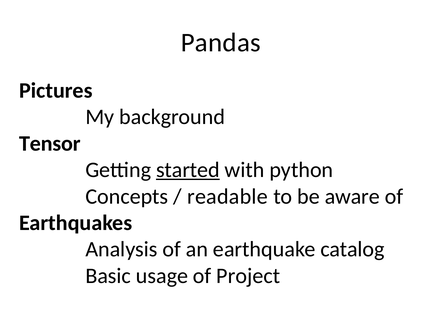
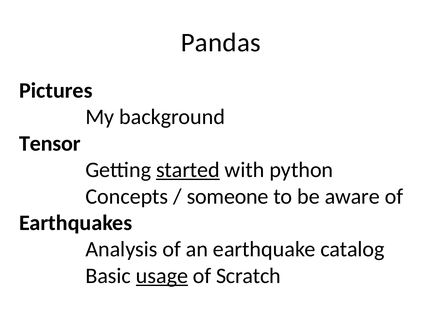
readable: readable -> someone (228, 197)
usage underline: none -> present (162, 276)
Project: Project -> Scratch (248, 276)
